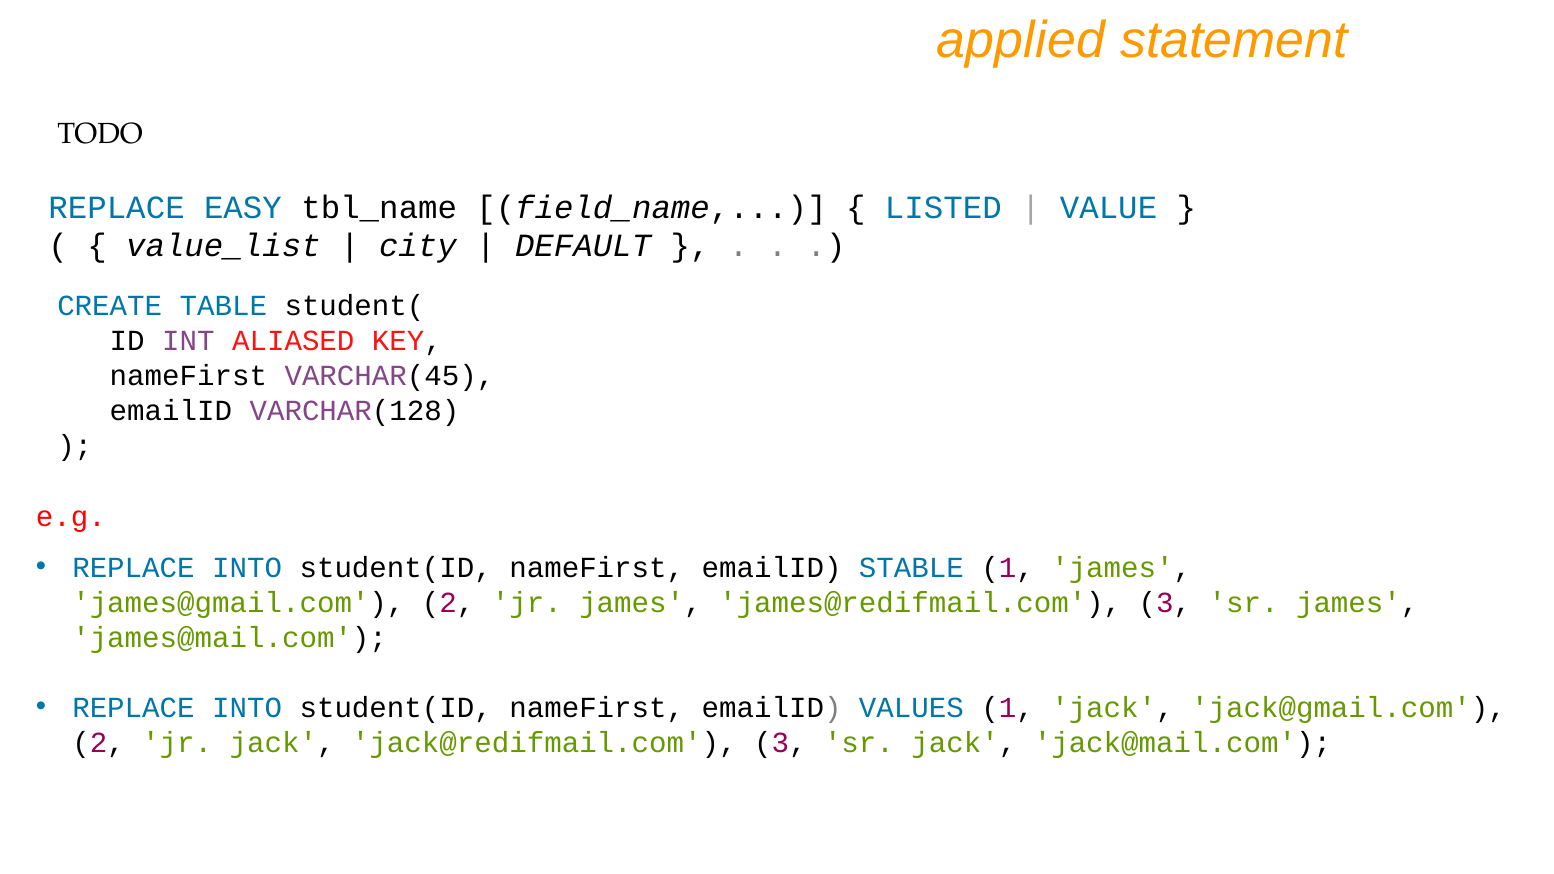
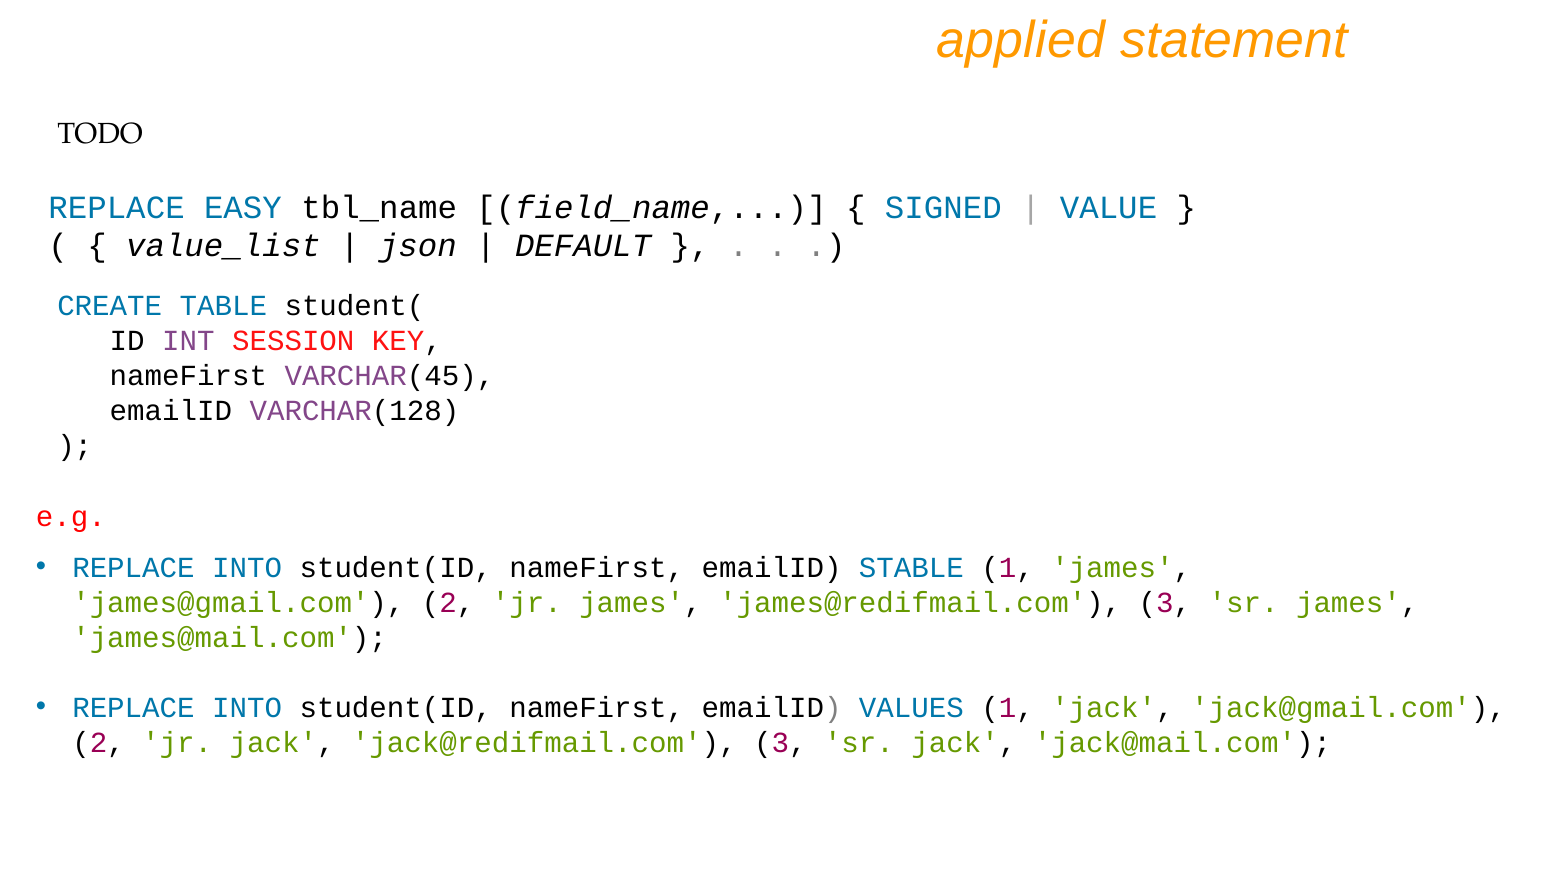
LISTED: LISTED -> SIGNED (943, 207)
city: city -> json (418, 246)
ALIASED: ALIASED -> SESSION (293, 341)
